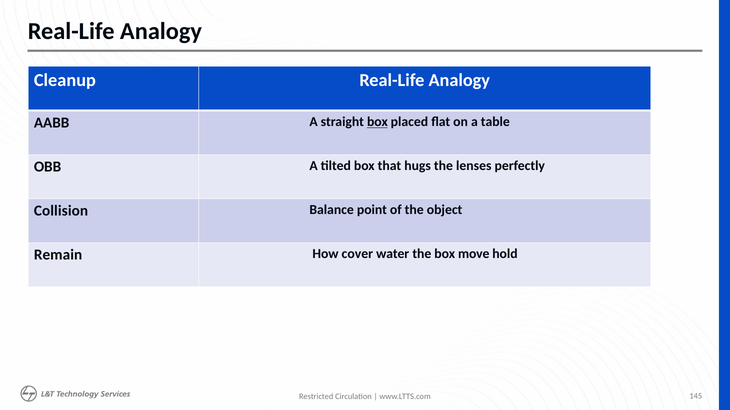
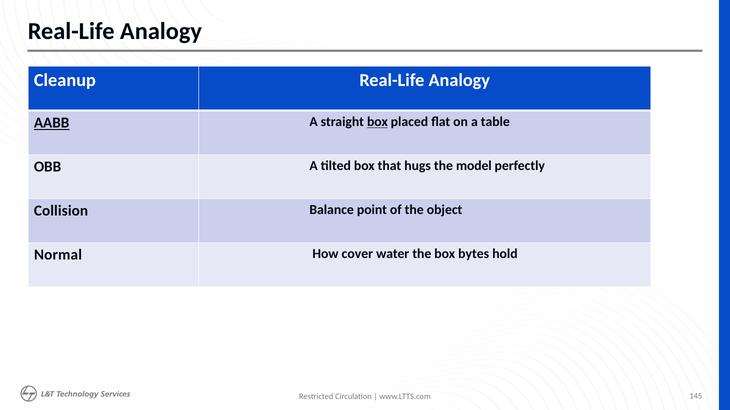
AABB underline: none -> present (52, 123)
lenses: lenses -> model (474, 166)
Remain: Remain -> Normal (58, 255)
move: move -> bytes (474, 254)
